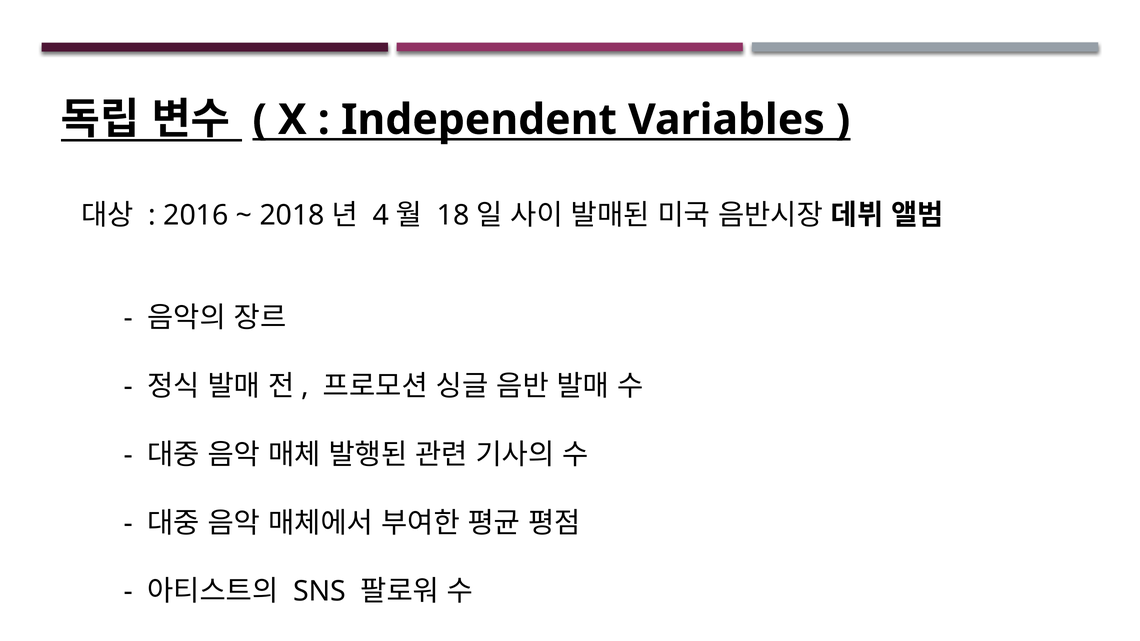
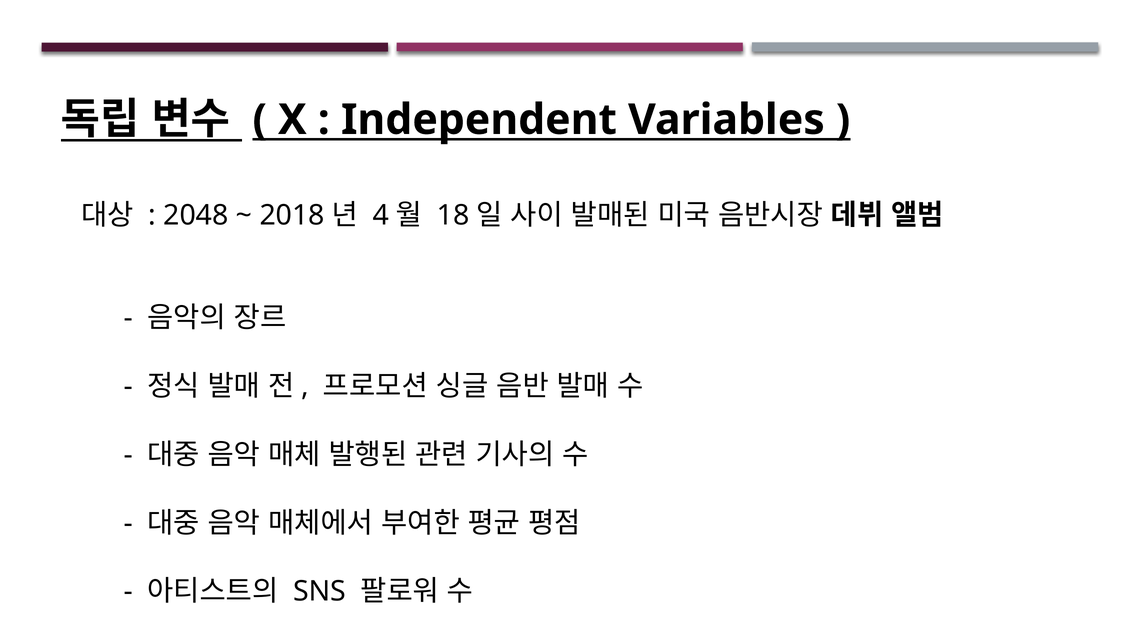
2016: 2016 -> 2048 (196, 216)
